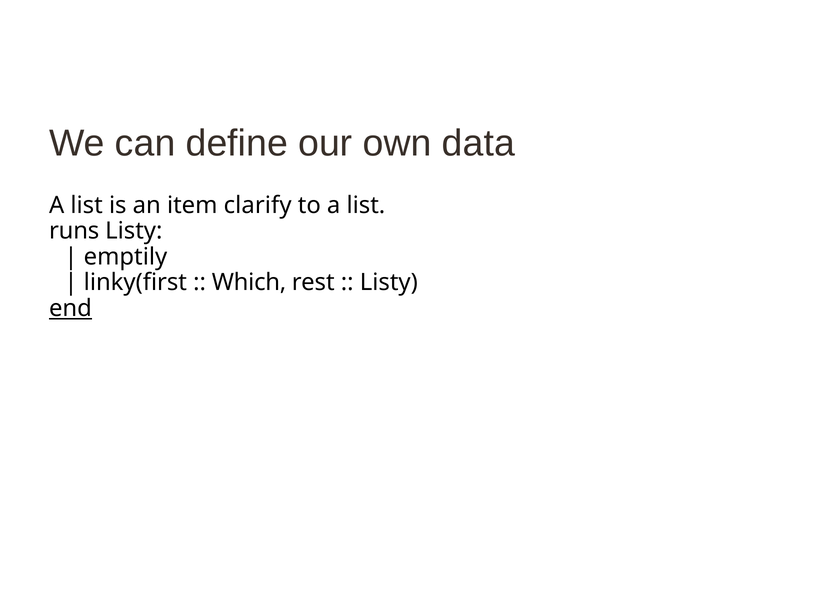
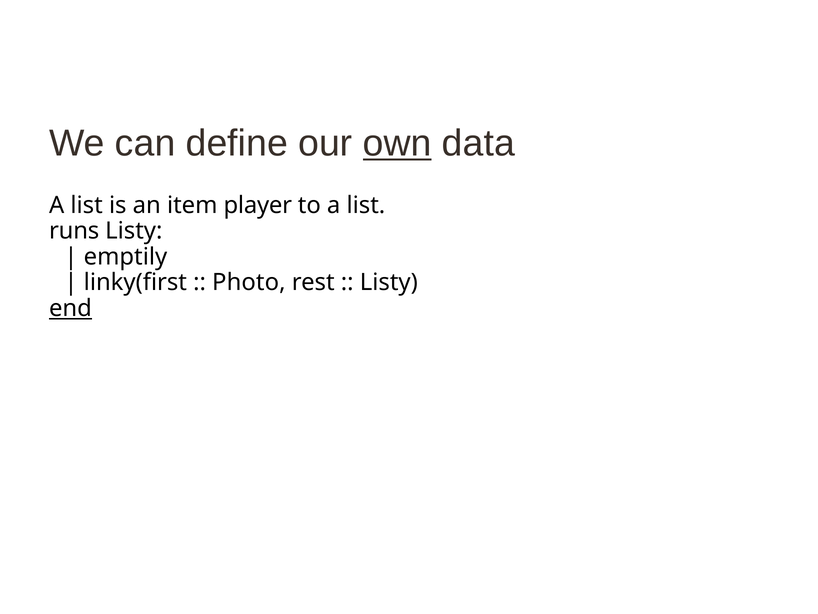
own underline: none -> present (397, 143)
clarify: clarify -> player (258, 205)
Which: Which -> Photo (249, 282)
